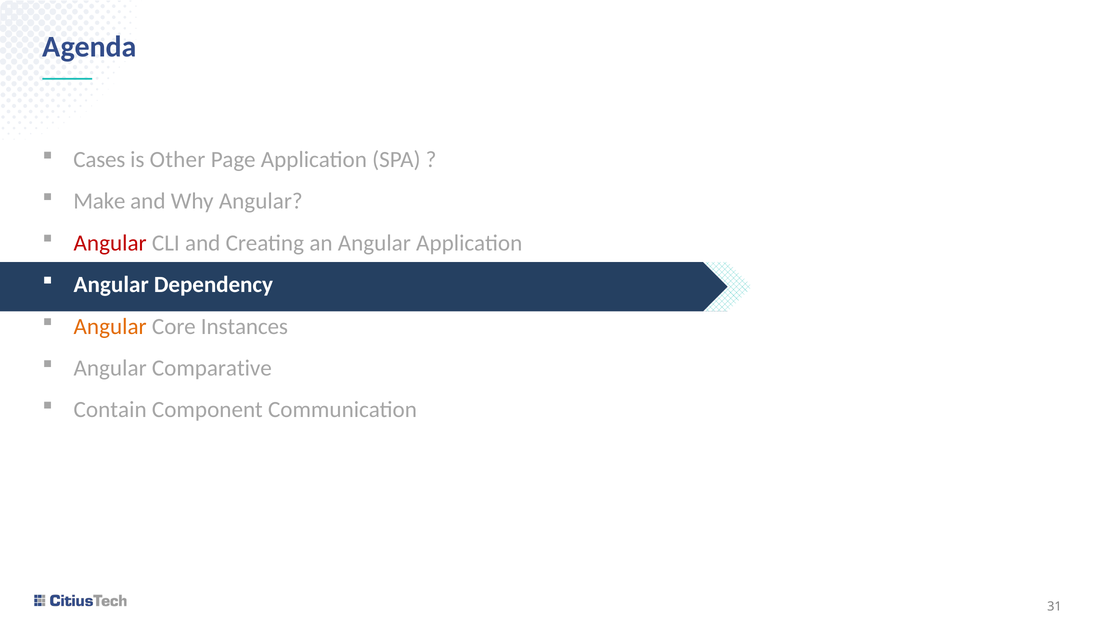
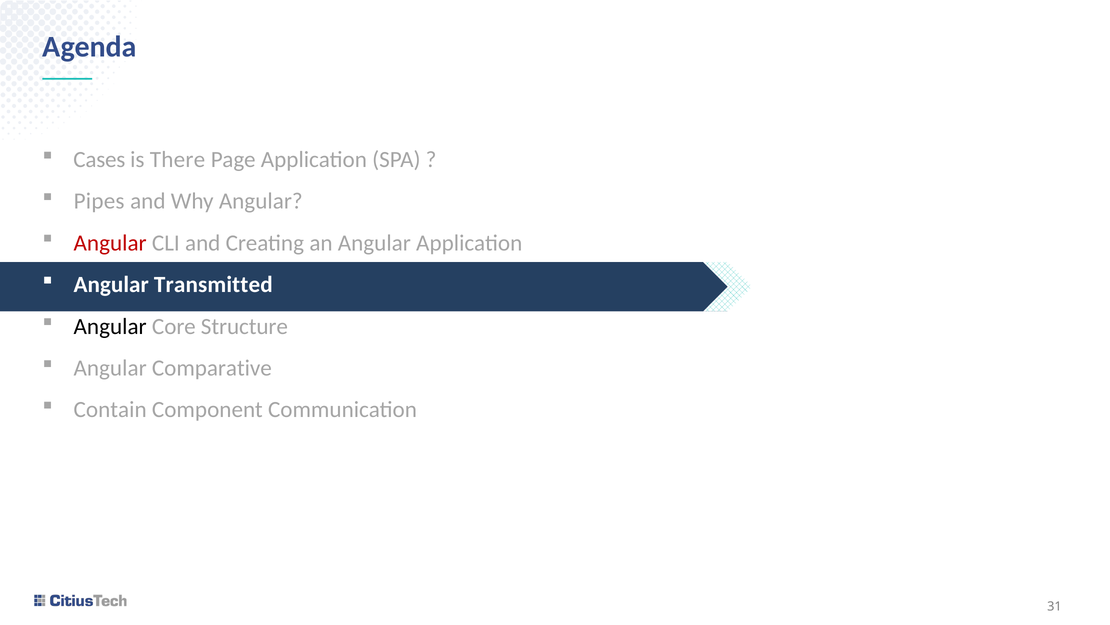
Other: Other -> There (178, 159)
Make: Make -> Pipes (99, 201)
Dependency: Dependency -> Transmitted (213, 284)
Angular colour: orange -> black (110, 326)
Instances: Instances -> Structure (244, 326)
